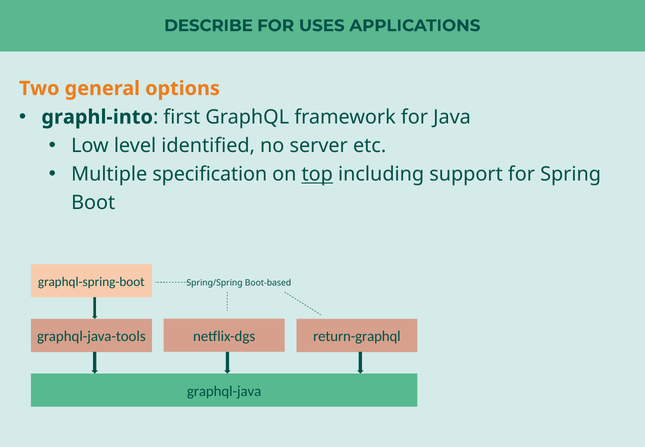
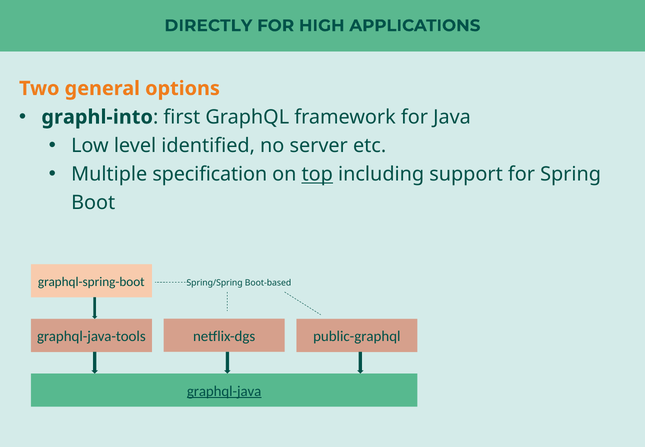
DESCRIBE: DESCRIBE -> DIRECTLY (208, 26)
USES: USES -> HIGH (322, 26)
return-graphql: return-graphql -> public-graphql (357, 336)
graphql-java underline: none -> present (224, 391)
